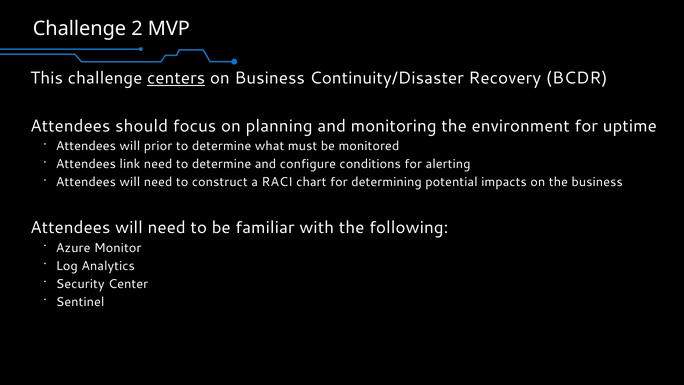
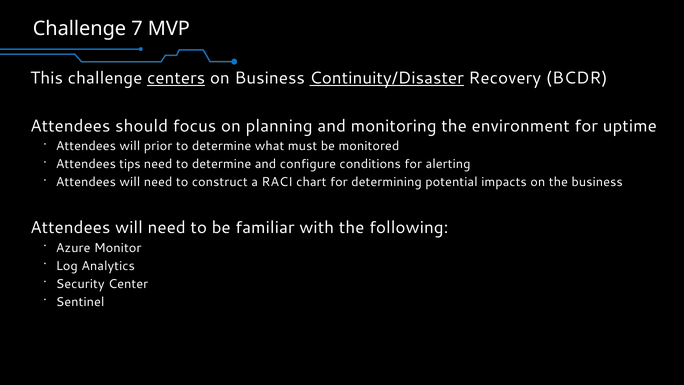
2: 2 -> 7 (137, 29)
Continuity/Disaster underline: none -> present (387, 78)
link: link -> tips (130, 164)
